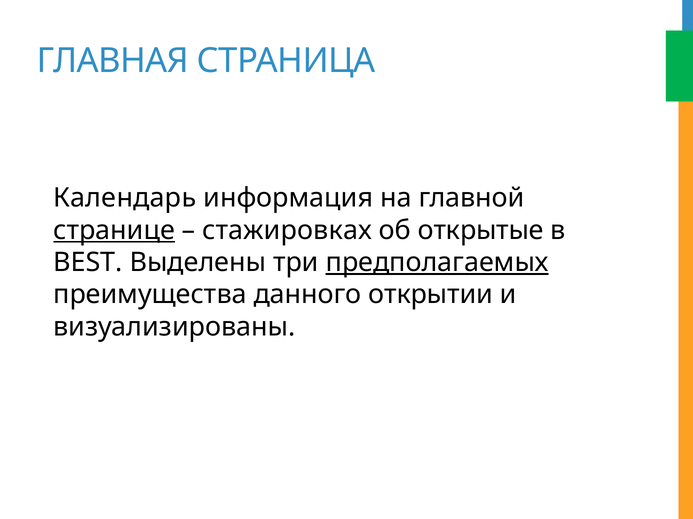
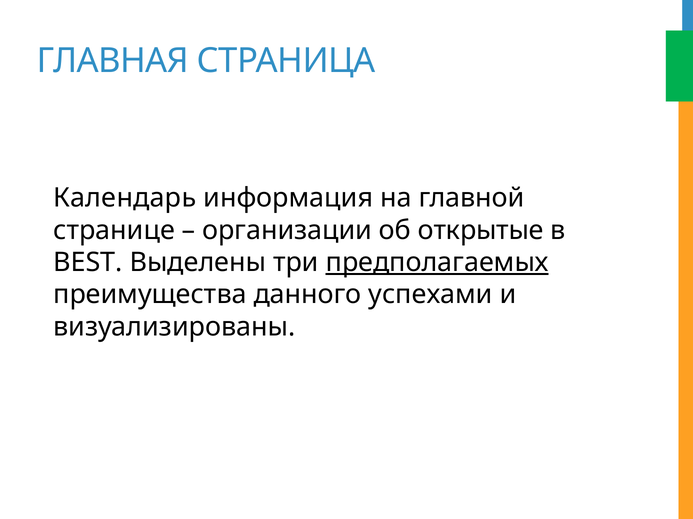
странице underline: present -> none (114, 230)
стажировках: стажировках -> организации (287, 230)
открытии: открытии -> успехами (431, 295)
